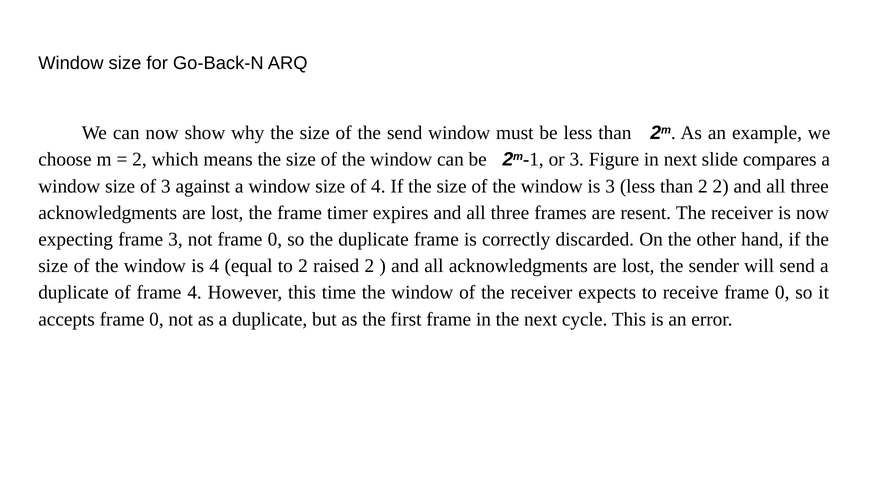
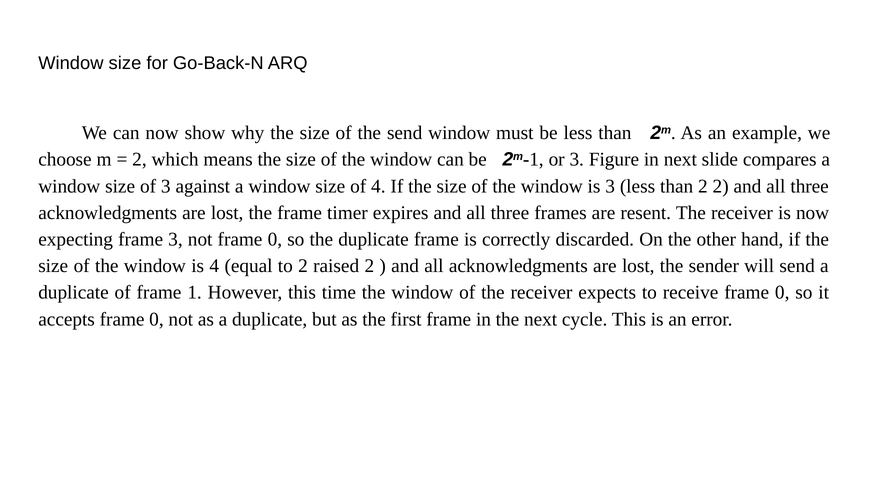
frame 4: 4 -> 1 (195, 292)
